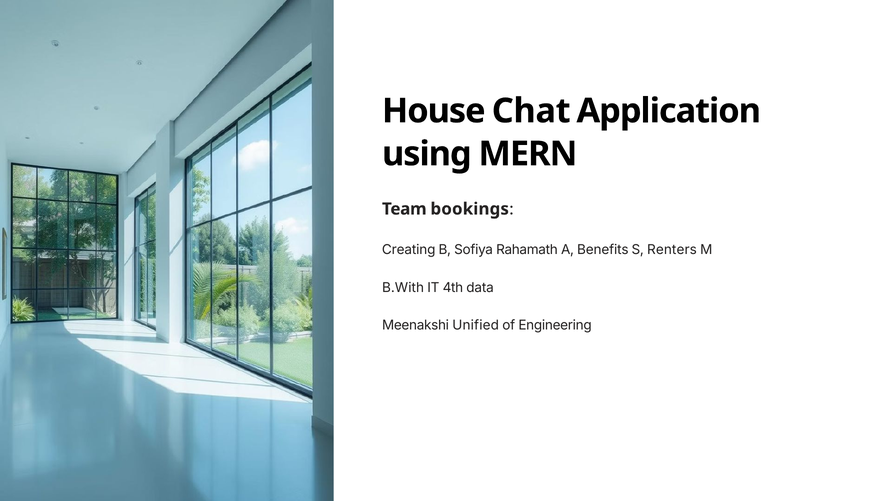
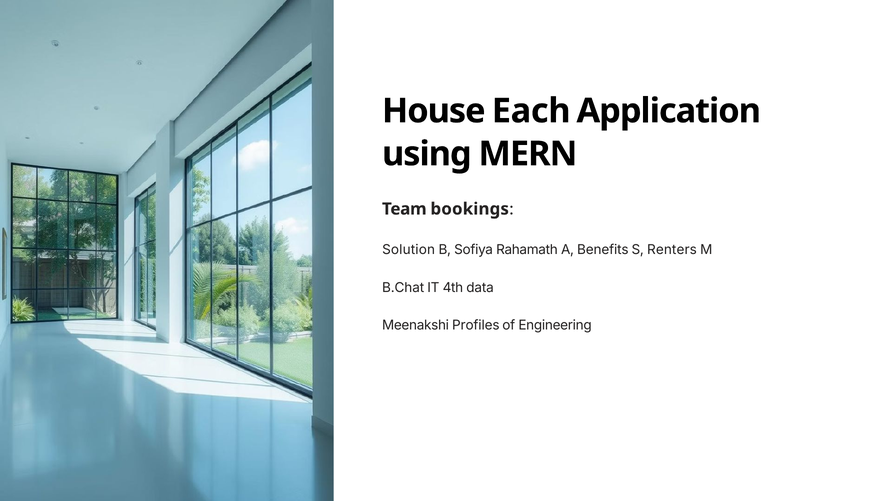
Chat: Chat -> Each (531, 111)
Creating: Creating -> Solution (409, 250)
B.With: B.With -> B.Chat (403, 287)
Unified: Unified -> Profiles (476, 325)
